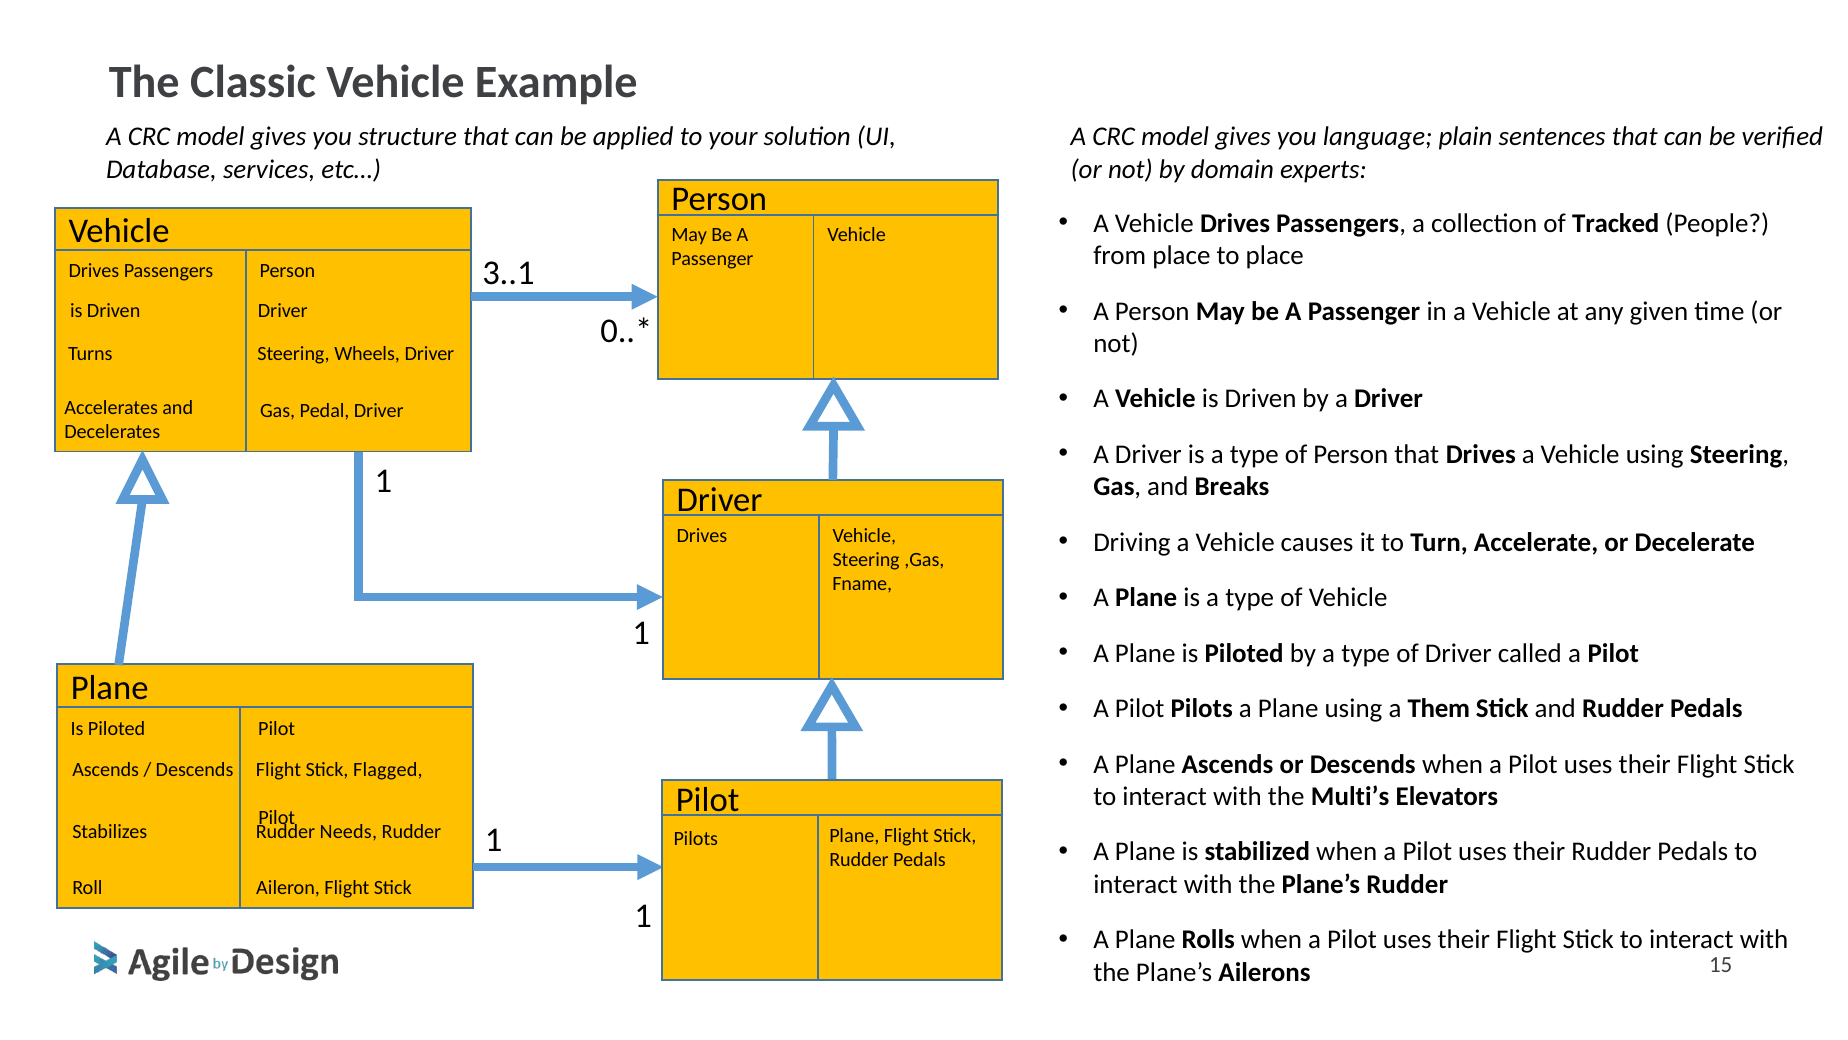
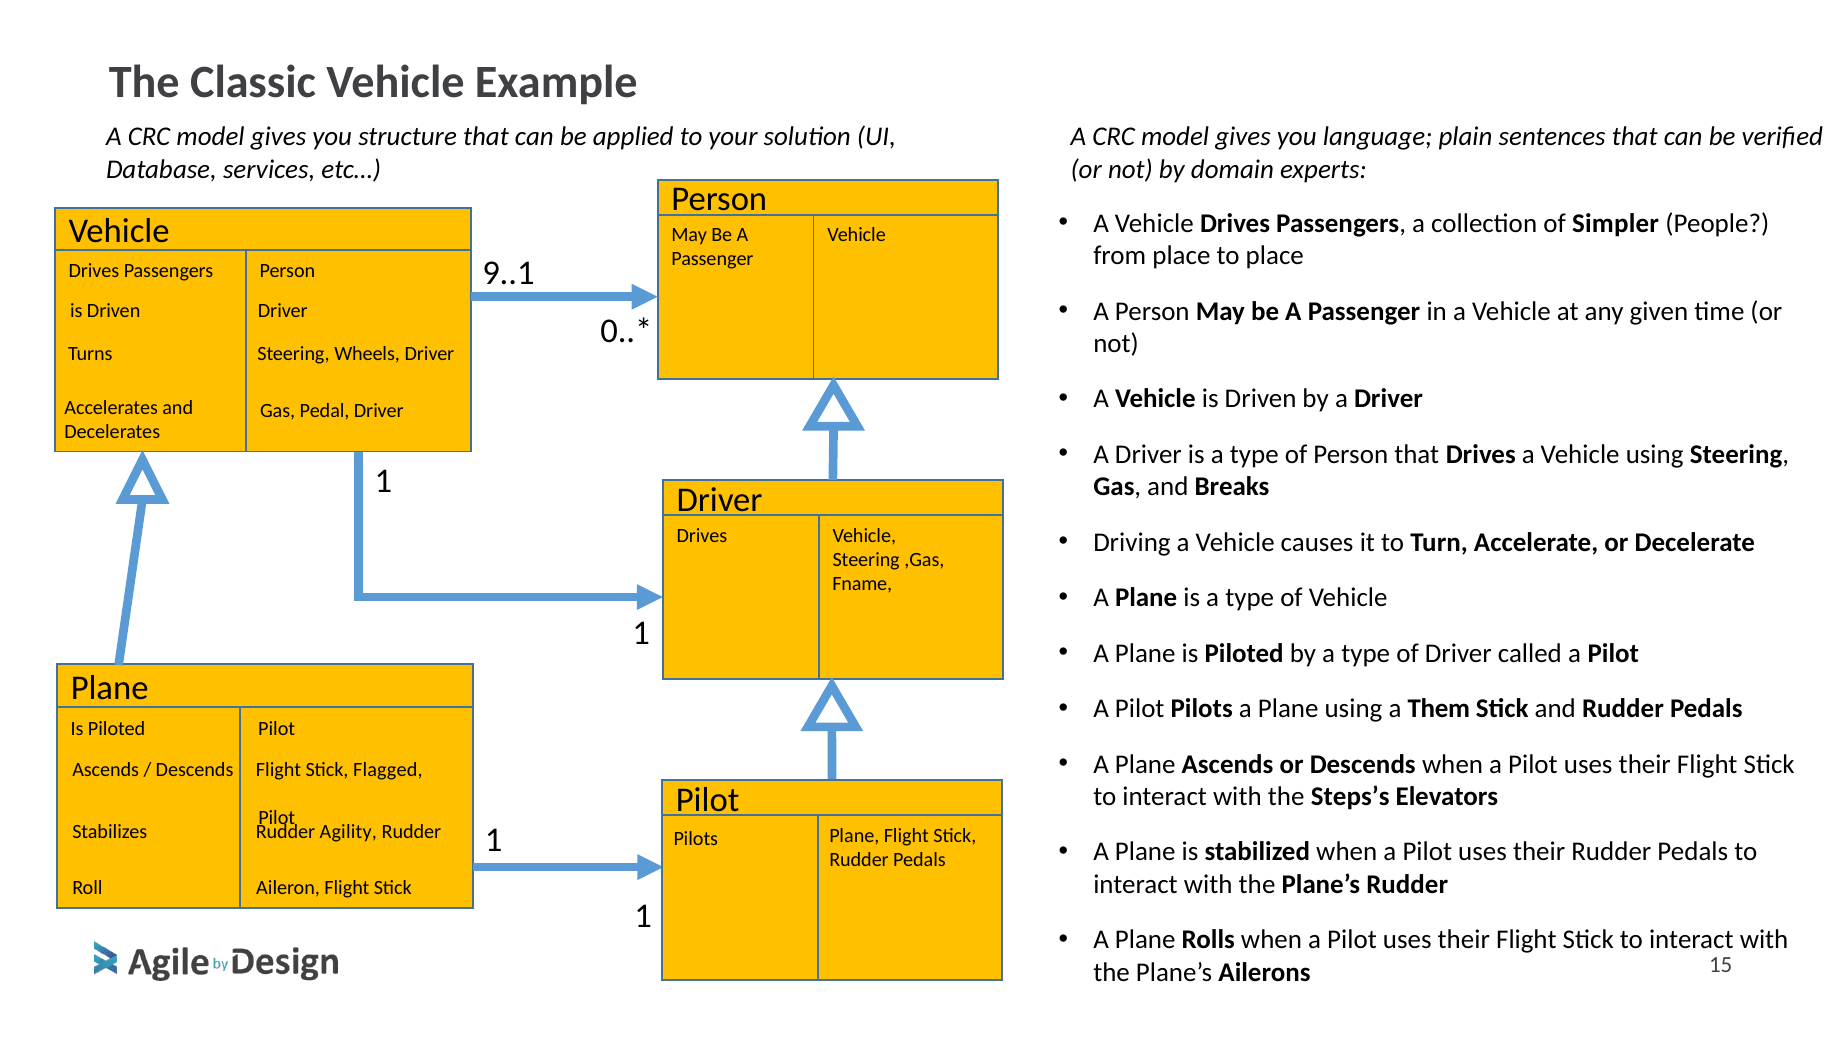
Tracked: Tracked -> Simpler (1616, 223)
3..1: 3..1 -> 9..1 (508, 273)
Multi’s: Multi’s -> Steps’s (1350, 796)
Needs: Needs -> Agility (348, 832)
